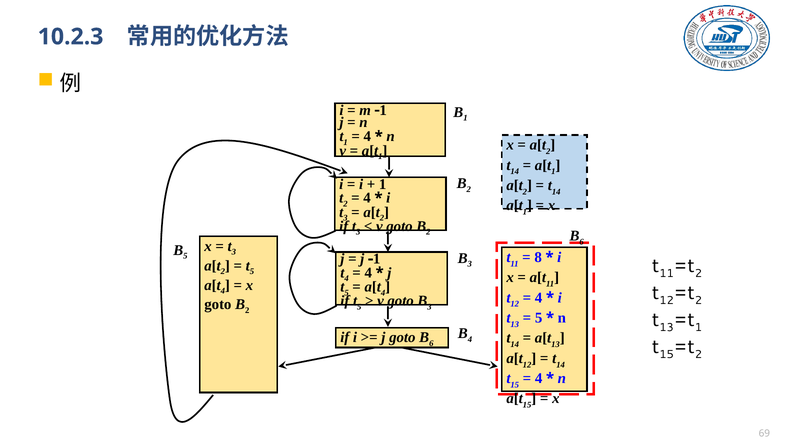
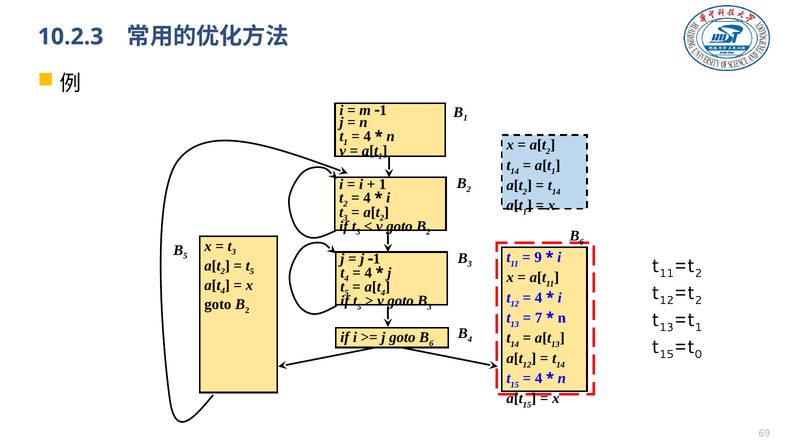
8: 8 -> 9 (538, 257)
5: 5 -> 7 (539, 318)
2: 2 -> 0 (698, 355)
